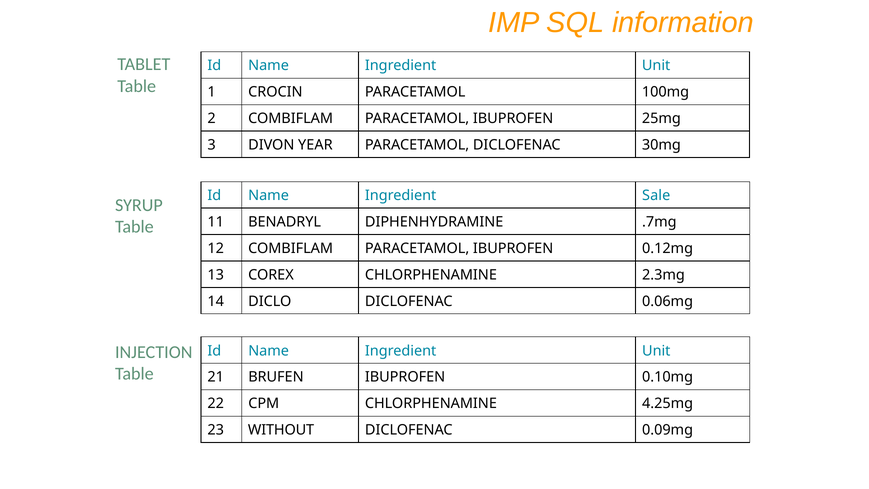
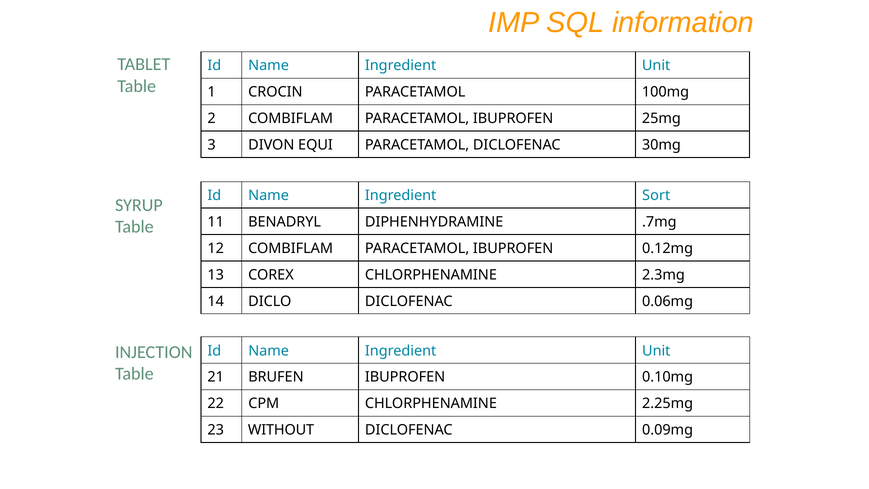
YEAR: YEAR -> EQUI (315, 145)
Sale: Sale -> Sort (656, 195)
4.25mg: 4.25mg -> 2.25mg (668, 403)
